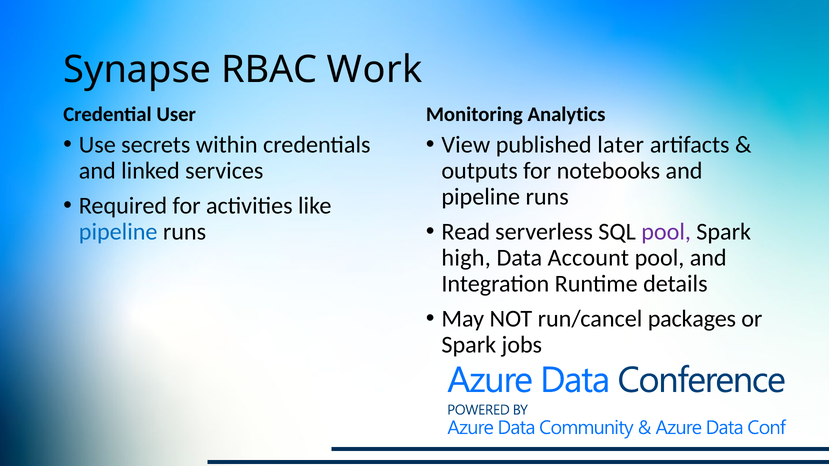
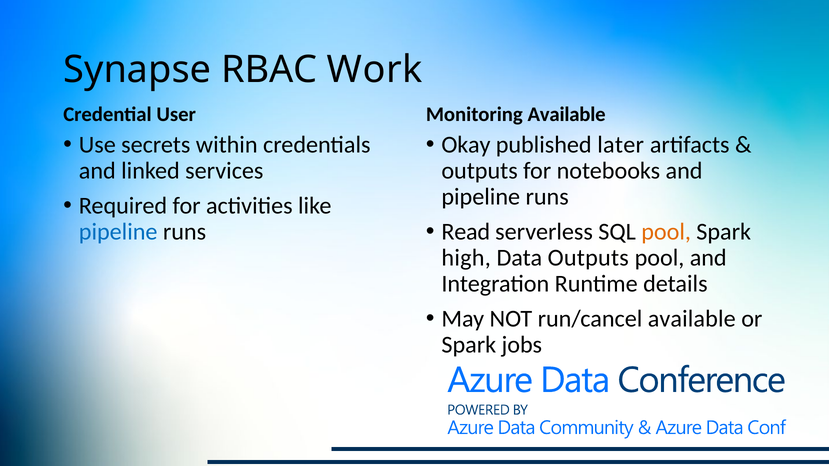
Monitoring Analytics: Analytics -> Available (567, 114)
View: View -> Okay (466, 145)
pool colour: purple -> orange (666, 232)
Data Account: Account -> Outputs (588, 258)
run/cancel packages: packages -> available (692, 319)
